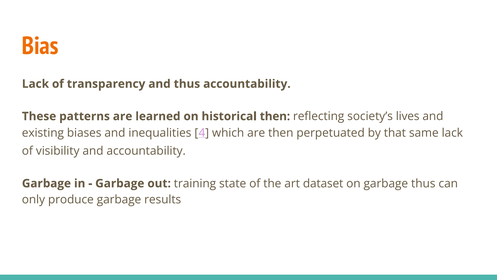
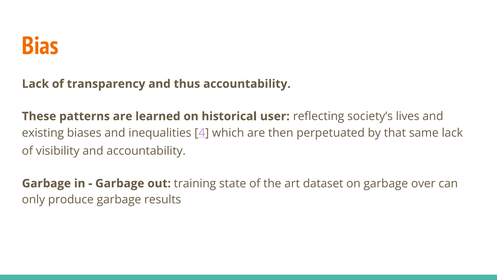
historical then: then -> user (275, 116)
garbage thus: thus -> over (423, 183)
